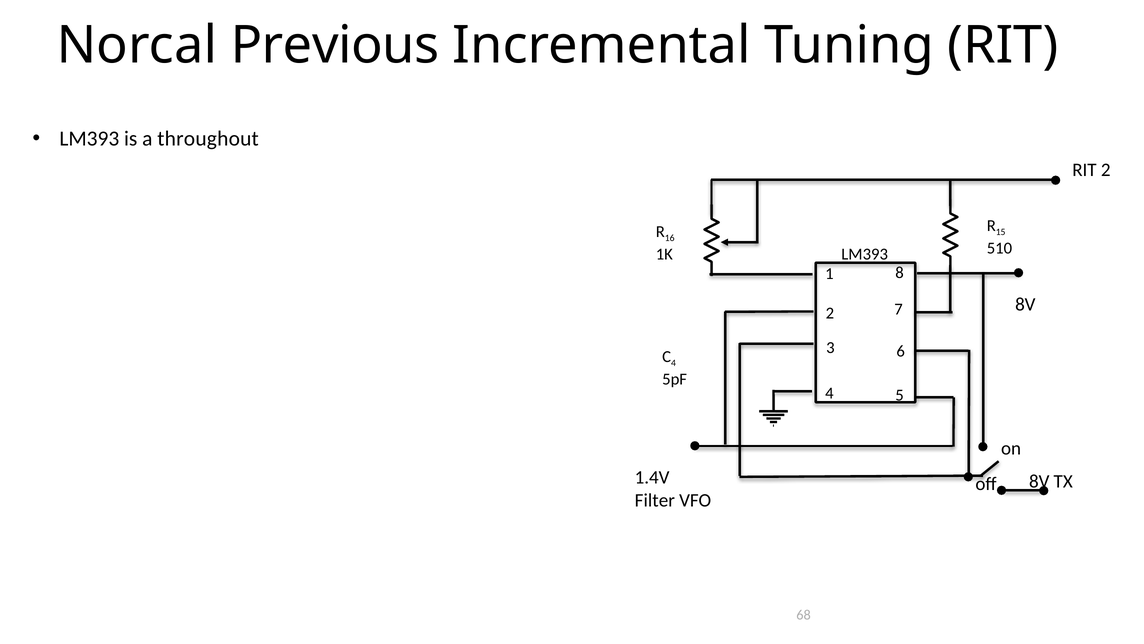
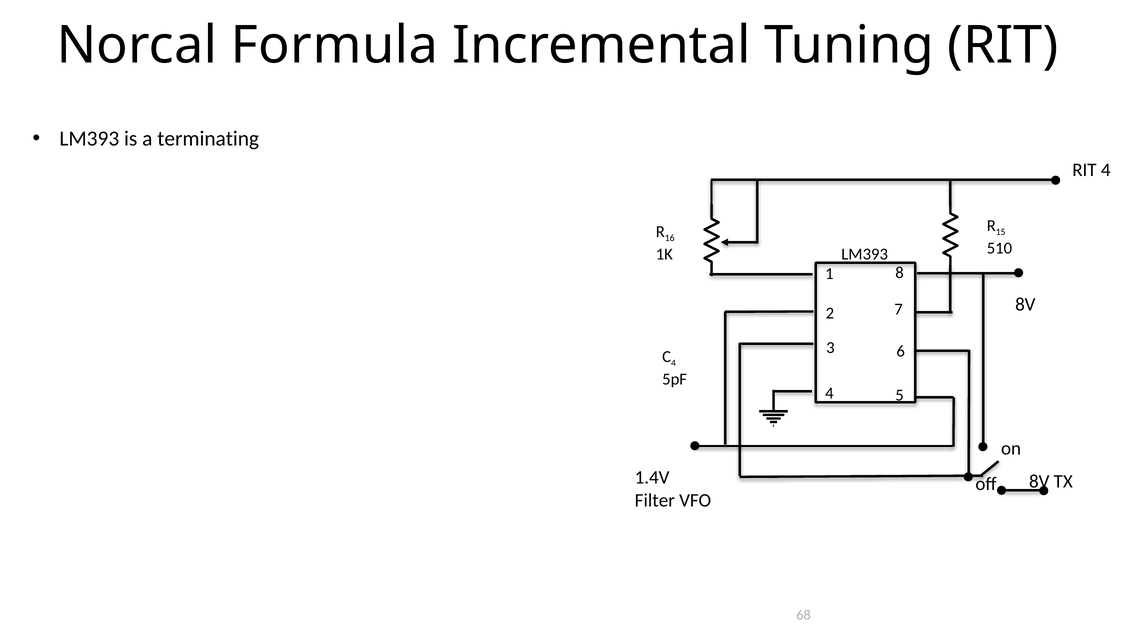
Previous: Previous -> Formula (334, 45)
throughout: throughout -> terminating (208, 139)
RIT 2: 2 -> 4 (1106, 170)
